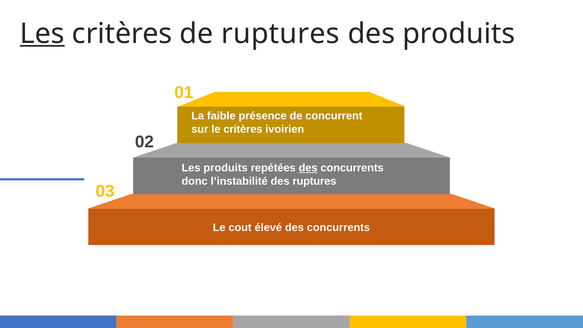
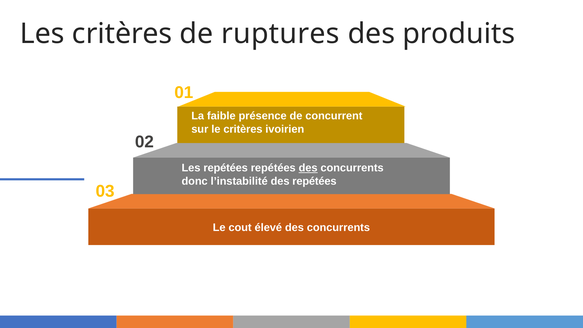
Les underline: present -> none (42, 34)
Les produits: produits -> repétées (226, 168)
des ruptures: ruptures -> repétées (314, 181)
